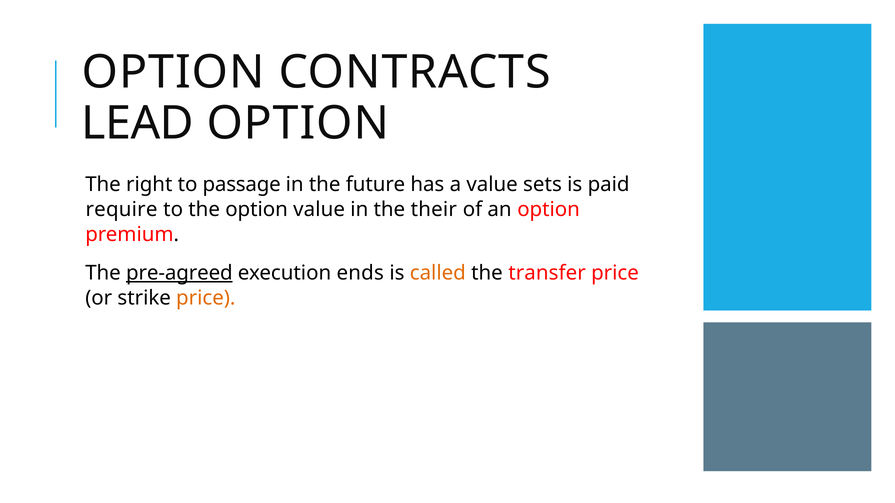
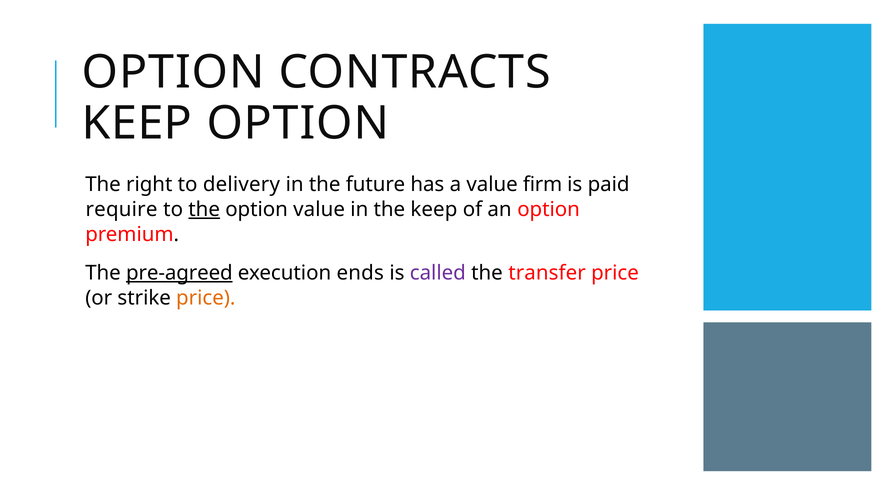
LEAD: LEAD -> KEEP (137, 123)
passage: passage -> delivery (241, 185)
sets: sets -> firm (543, 185)
the underline: none -> present (204, 210)
the their: their -> keep (434, 210)
called colour: orange -> purple (438, 273)
